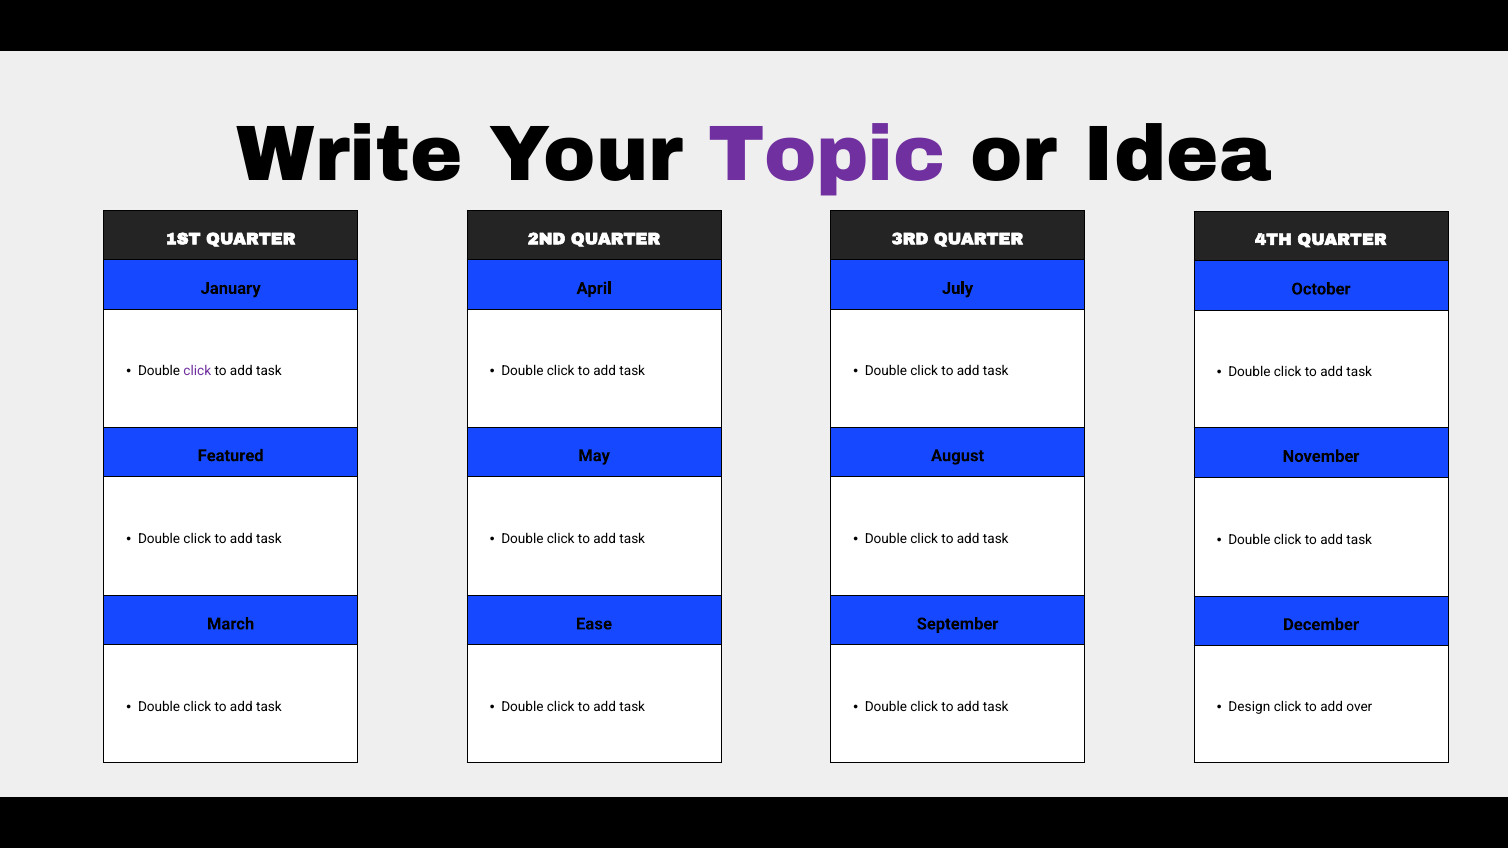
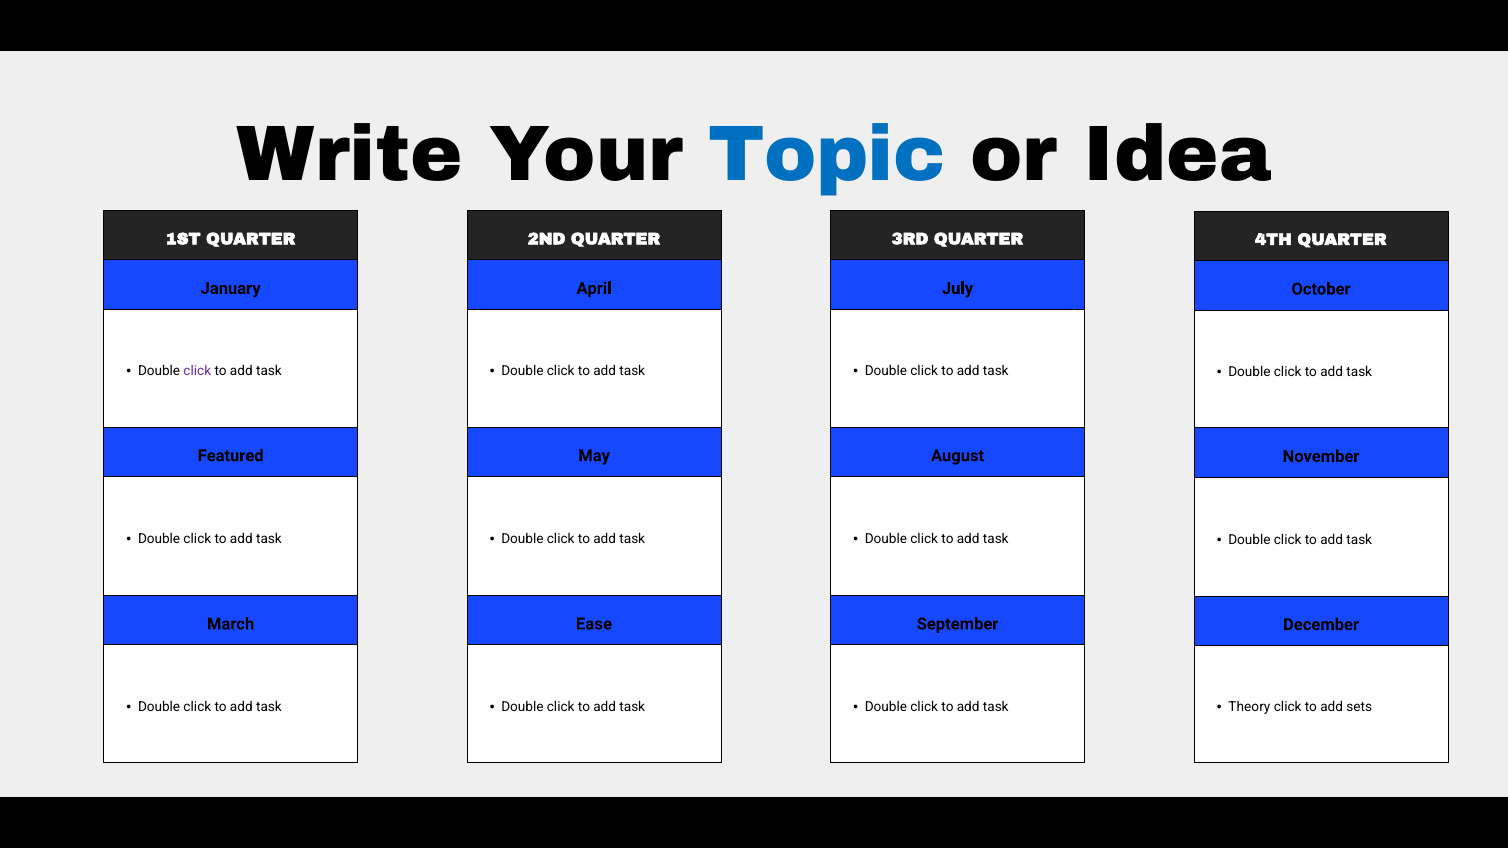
Topic colour: purple -> blue (827, 155)
Design: Design -> Theory (1249, 708)
over: over -> sets (1359, 708)
